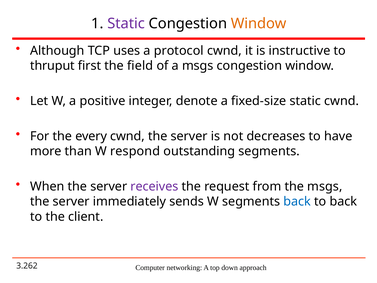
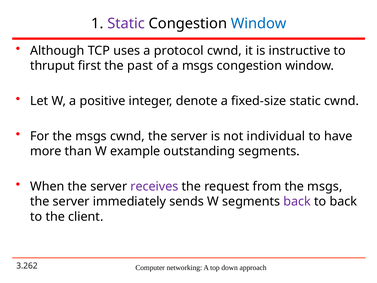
Window colour: orange -> blue (259, 24)
field: field -> past (140, 66)
For the every: every -> msgs (91, 136)
decreases: decreases -> individual (276, 136)
respond: respond -> example (135, 151)
back colour: blue -> purple (297, 201)
